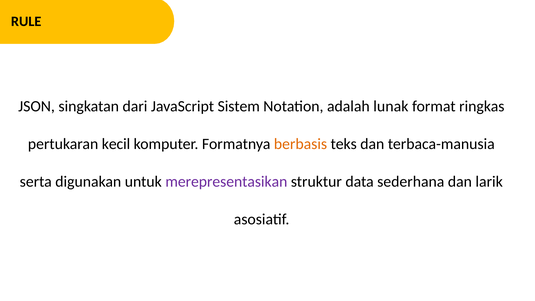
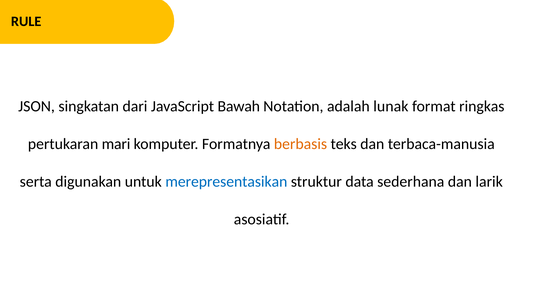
Sistem: Sistem -> Bawah (239, 106)
kecil: kecil -> mari (116, 144)
merepresentasikan colour: purple -> blue (226, 182)
